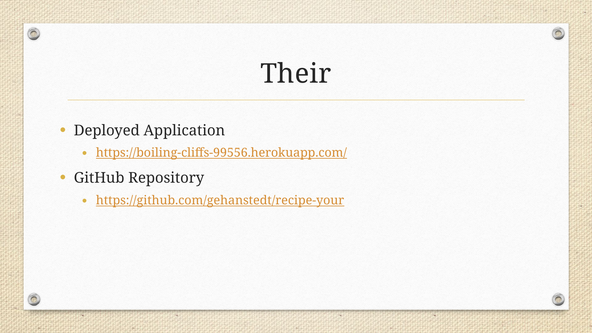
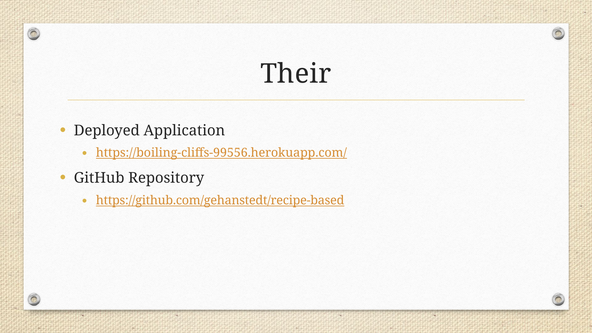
https://github.com/gehanstedt/recipe-your: https://github.com/gehanstedt/recipe-your -> https://github.com/gehanstedt/recipe-based (220, 200)
